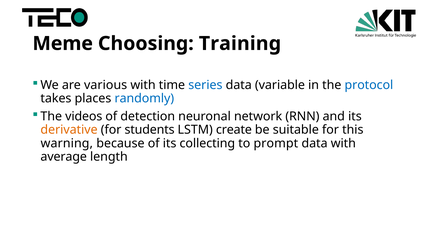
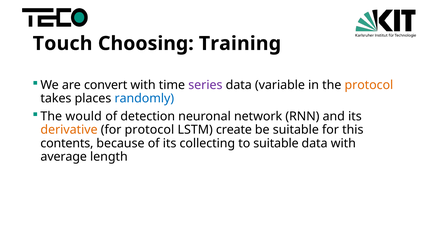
Meme: Meme -> Touch (63, 43)
various: various -> convert (106, 85)
series colour: blue -> purple (205, 85)
protocol colour: blue -> orange (369, 85)
videos: videos -> would (84, 116)
for students: students -> protocol (149, 130)
warning: warning -> contents (67, 143)
to prompt: prompt -> suitable (276, 143)
